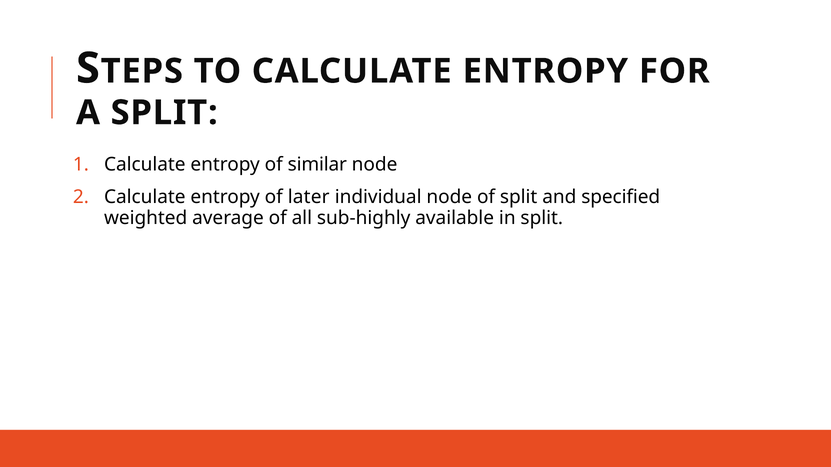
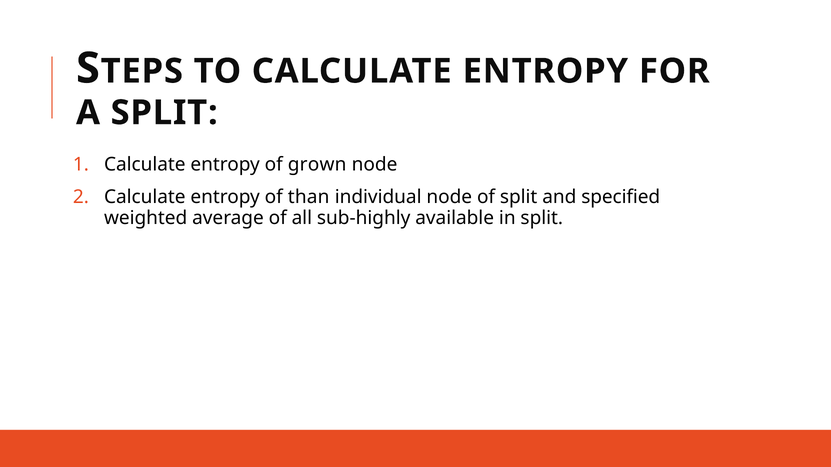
similar: similar -> grown (317, 165)
later: later -> than (309, 197)
